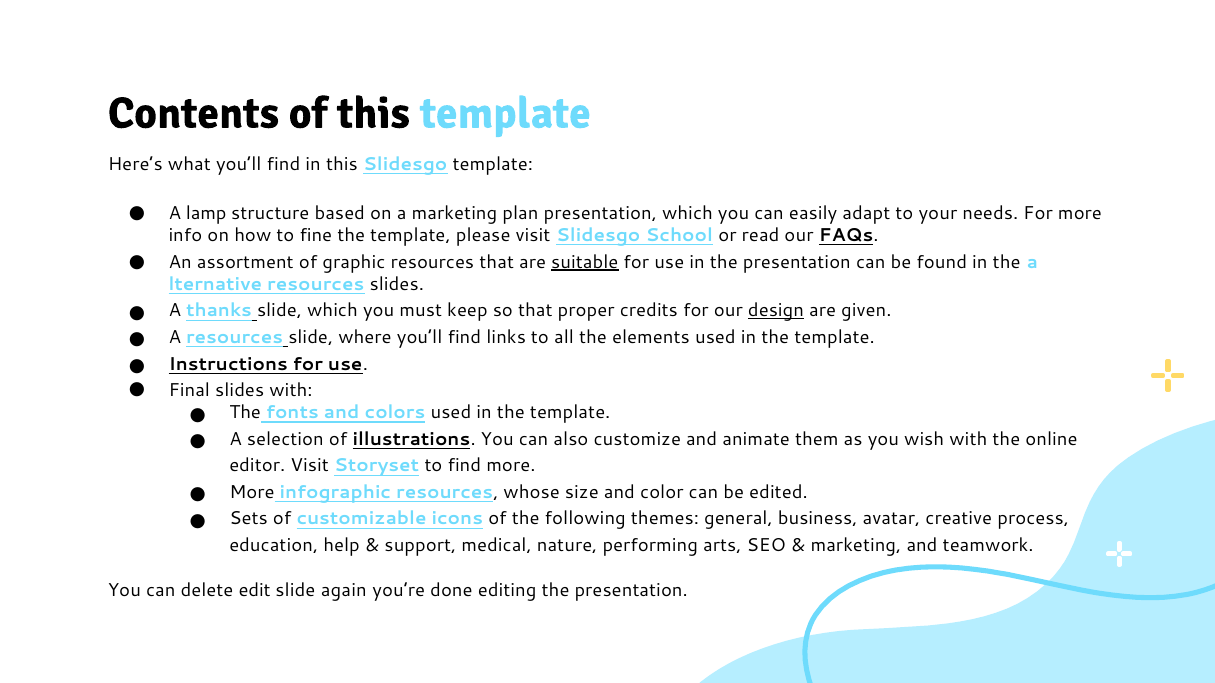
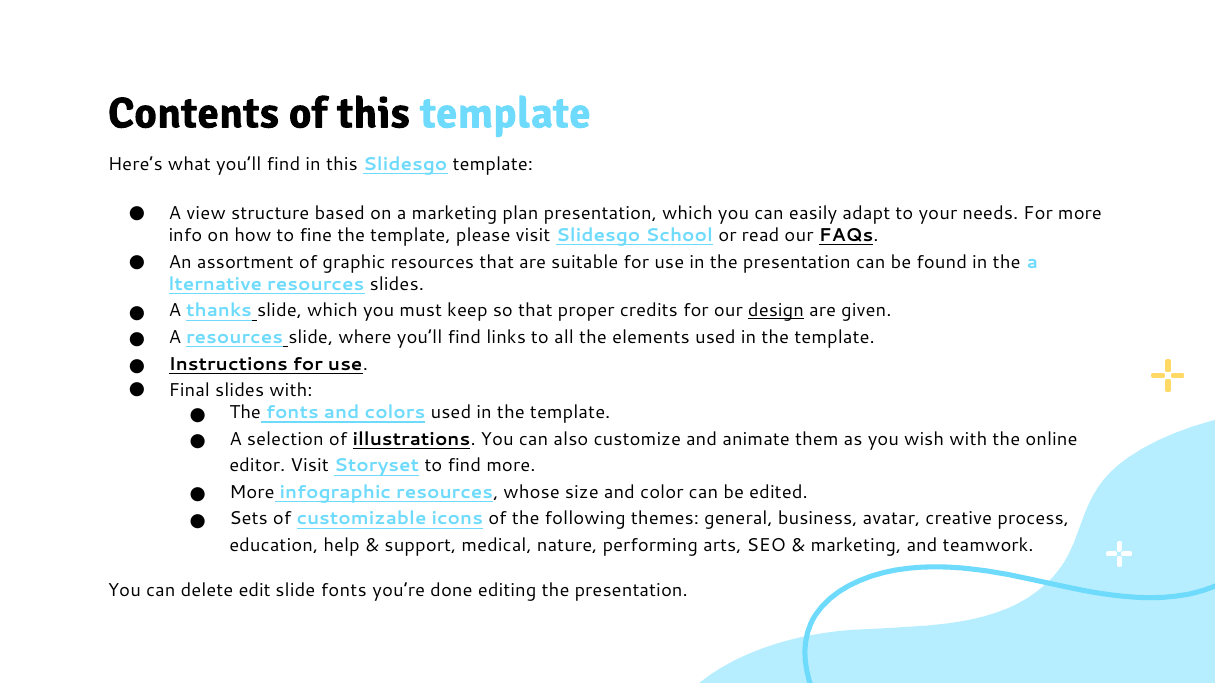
lamp: lamp -> view (206, 213)
suitable underline: present -> none (585, 262)
slide again: again -> fonts (344, 590)
